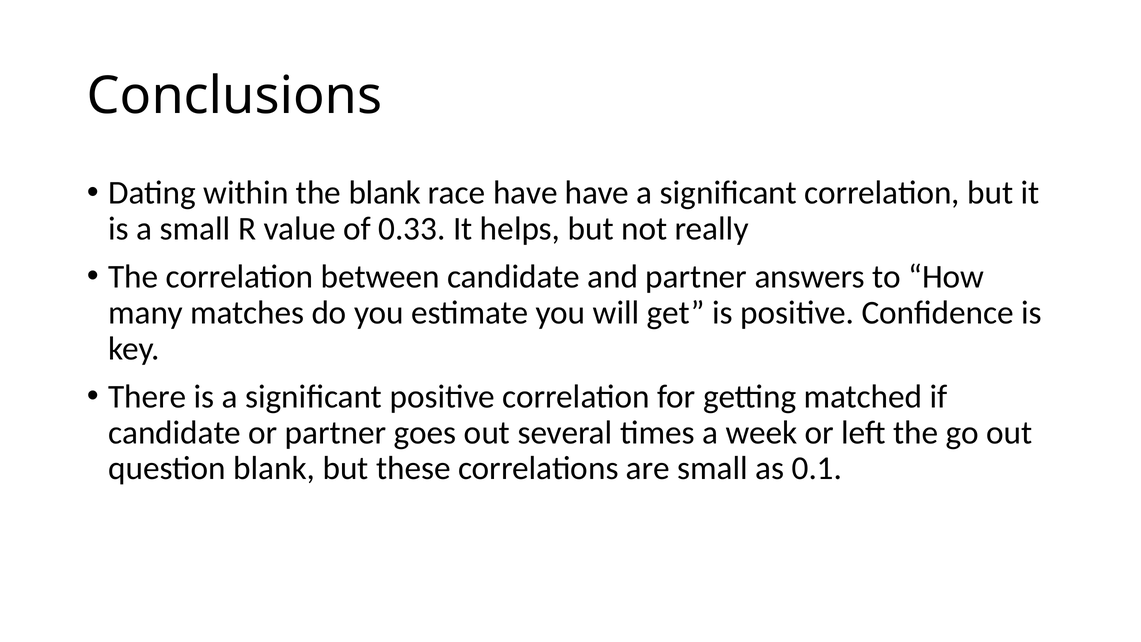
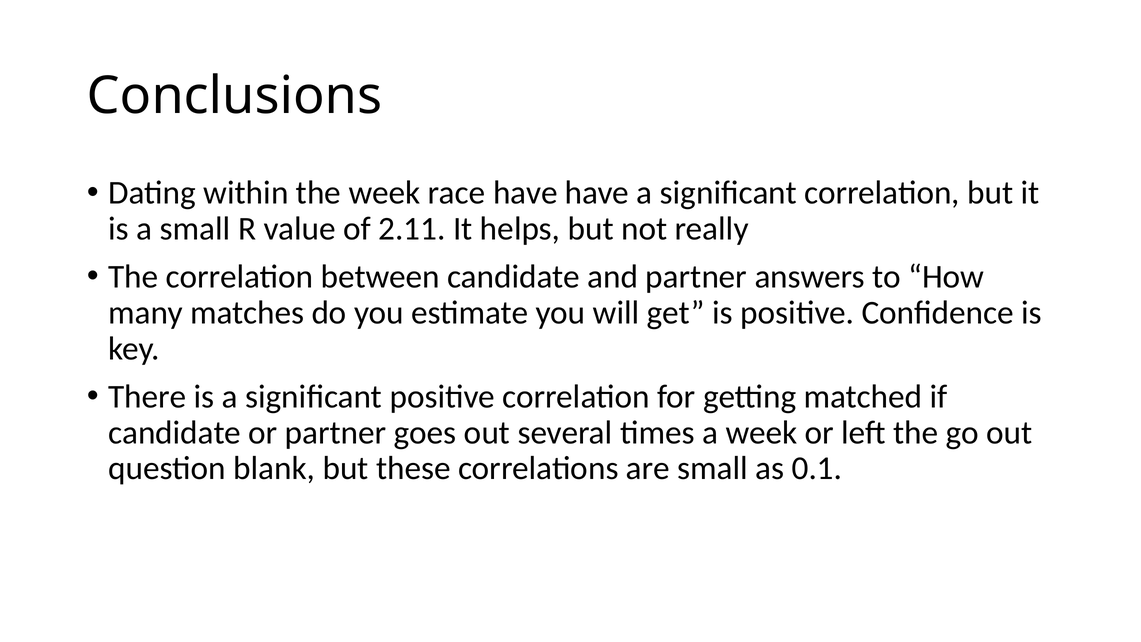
the blank: blank -> week (385, 193)
0.33: 0.33 -> 2.11 (412, 229)
